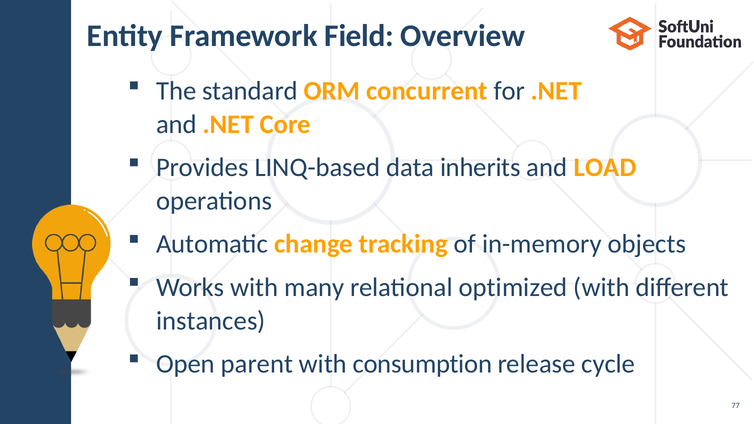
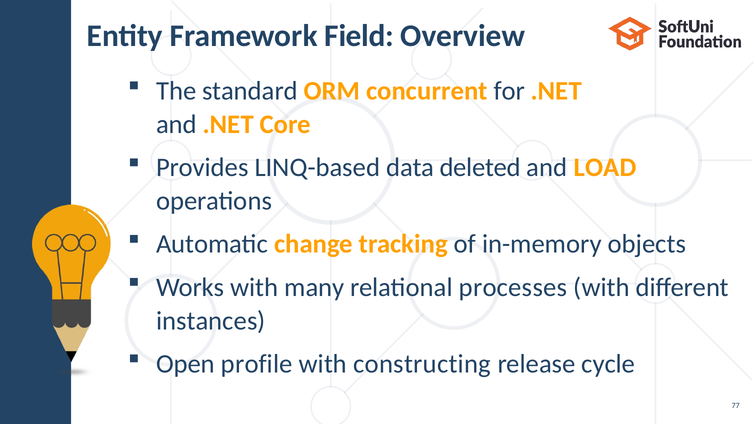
inherits: inherits -> deleted (480, 168)
optimized: optimized -> processes (513, 287)
parent: parent -> profile (257, 364)
consumption: consumption -> constructing (422, 364)
